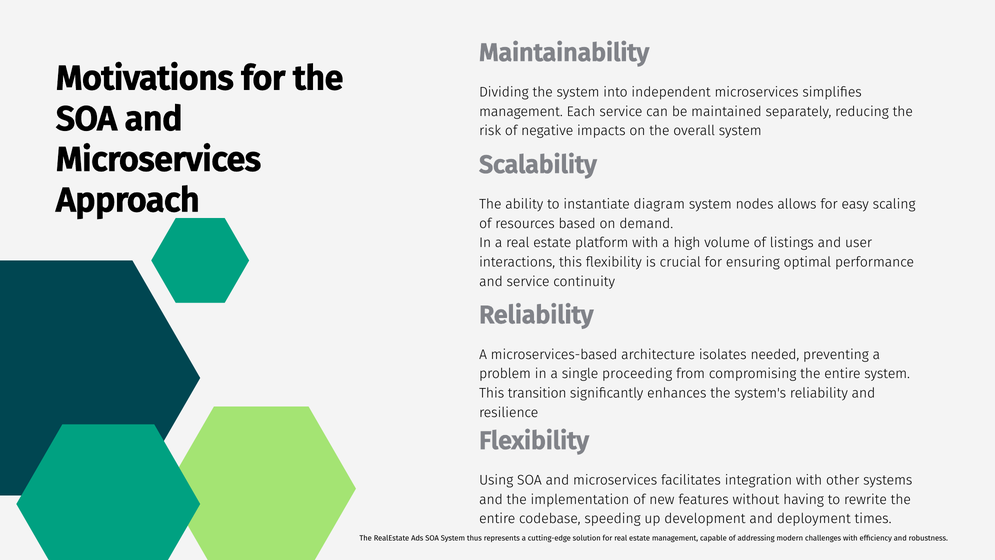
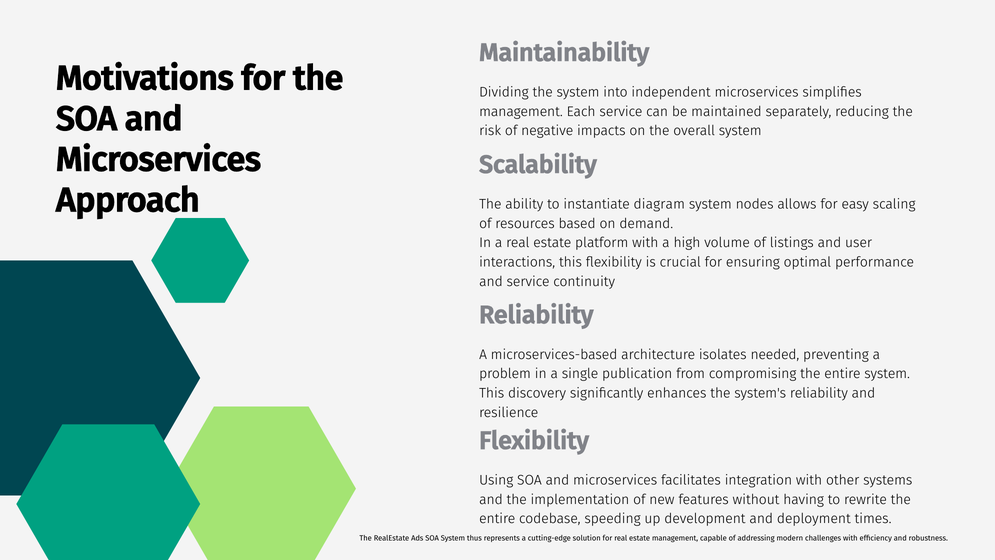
proceeding: proceeding -> publication (637, 374)
transition: transition -> discovery (537, 393)
